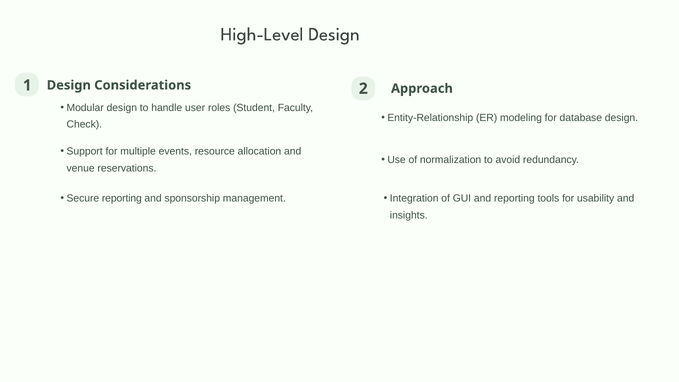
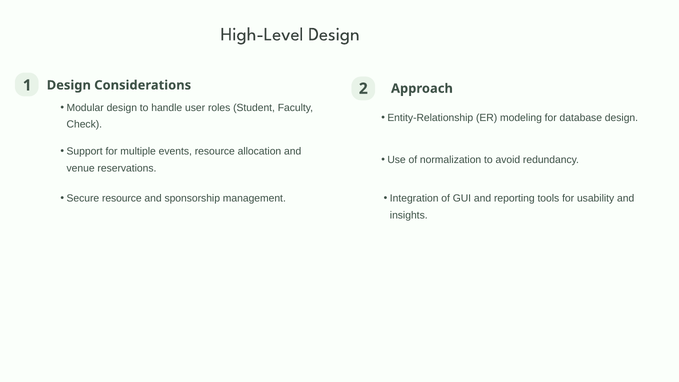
reporting: reporting -> resource (122, 198)
